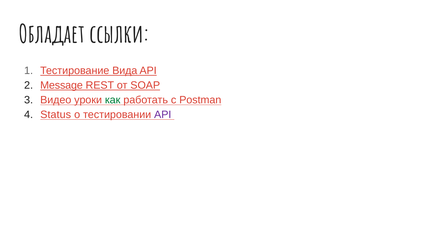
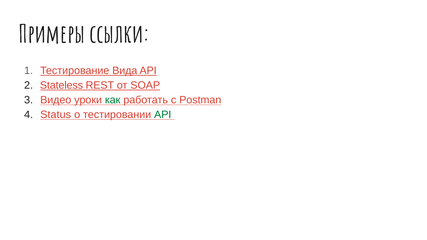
Обладает: Обладает -> Примеры (52, 35)
Message: Message -> Stateless (62, 85)
API colour: purple -> green (163, 115)
